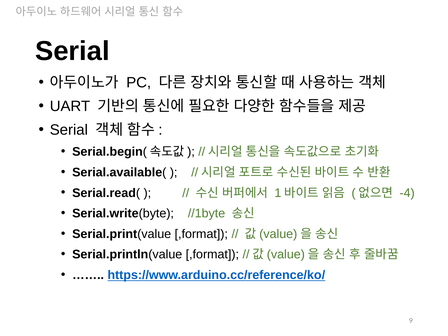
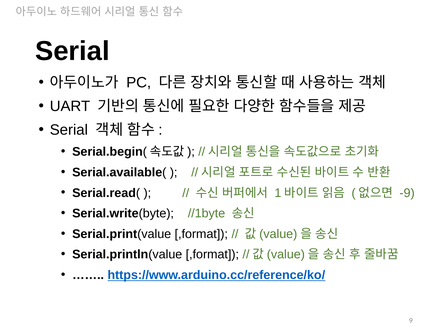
-4: -4 -> -9 (407, 193)
